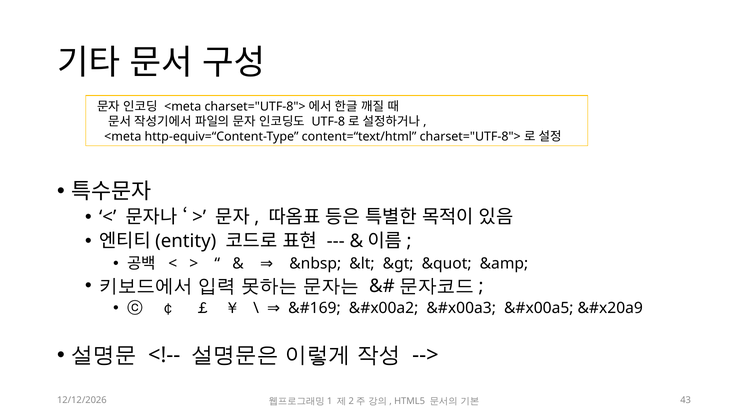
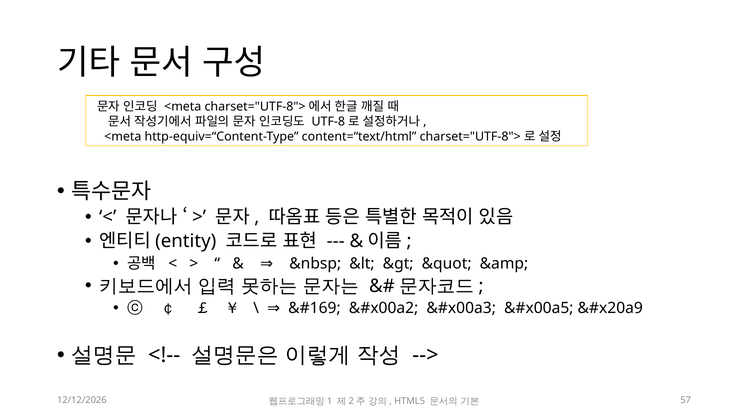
43: 43 -> 57 (686, 401)
